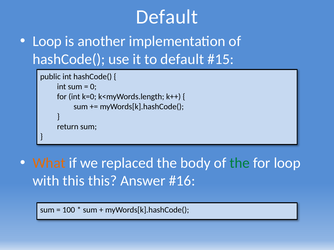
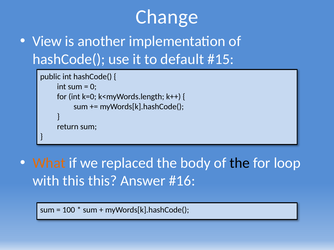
Default: Default -> Change (167, 17)
Loop: Loop -> View (47, 41)
the colour: green -> black (240, 163)
